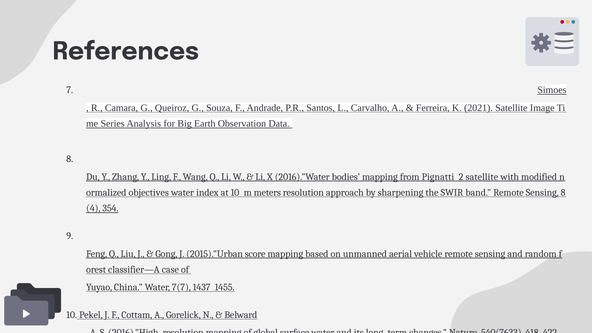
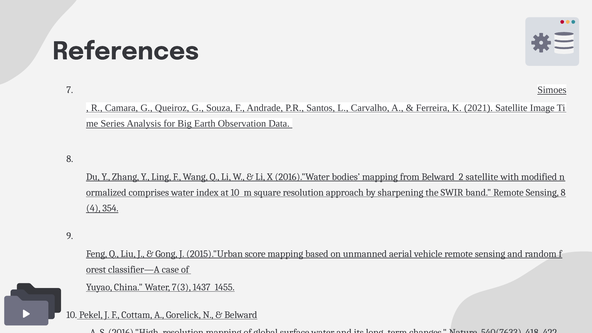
from Pignatti: Pignatti -> Belward (438, 177)
objectives: objectives -> comprises (149, 193)
meters: meters -> square (267, 193)
7(7: 7(7 -> 7(3 (181, 287)
